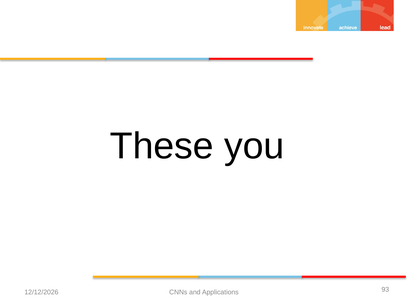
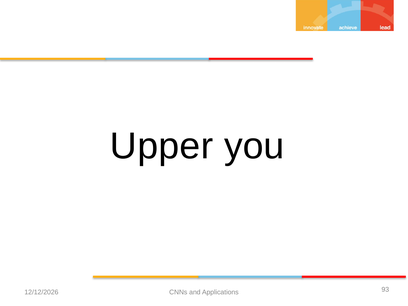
These: These -> Upper (162, 146)
